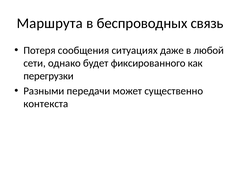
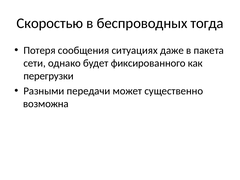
Маршрута: Маршрута -> Скоростью (50, 23)
связь: связь -> тогда (207, 23)
любой: любой -> пакета (209, 50)
контекста: контекста -> возможна (46, 104)
